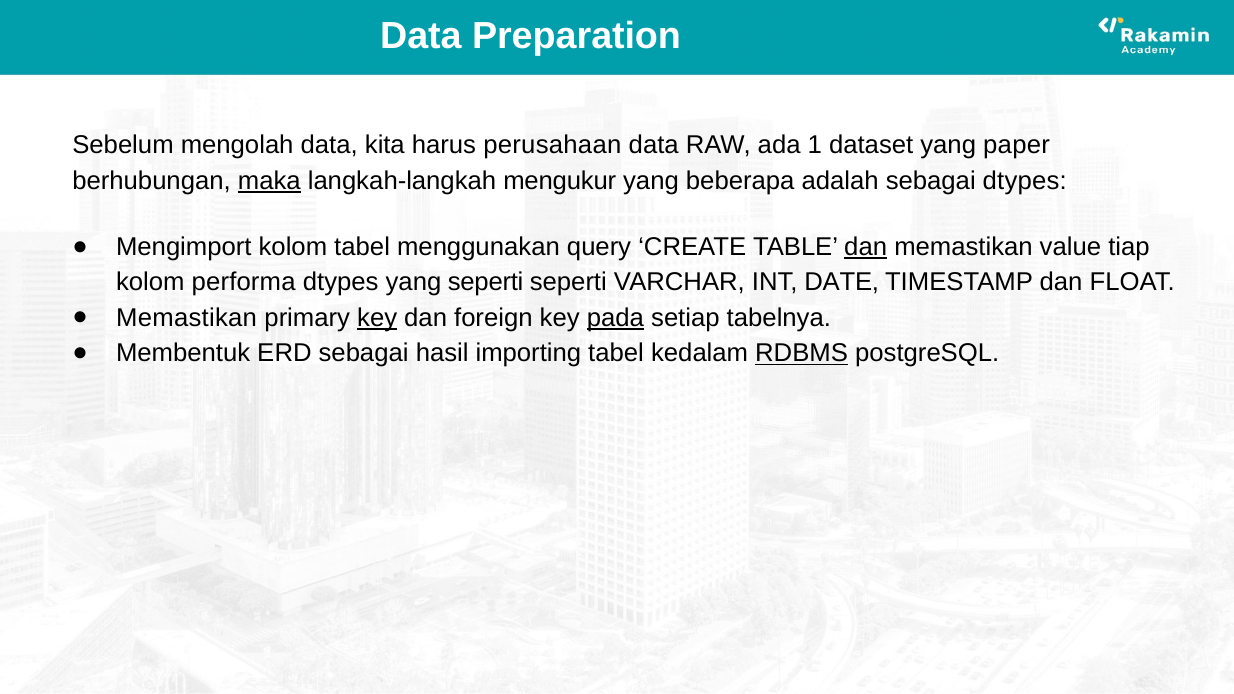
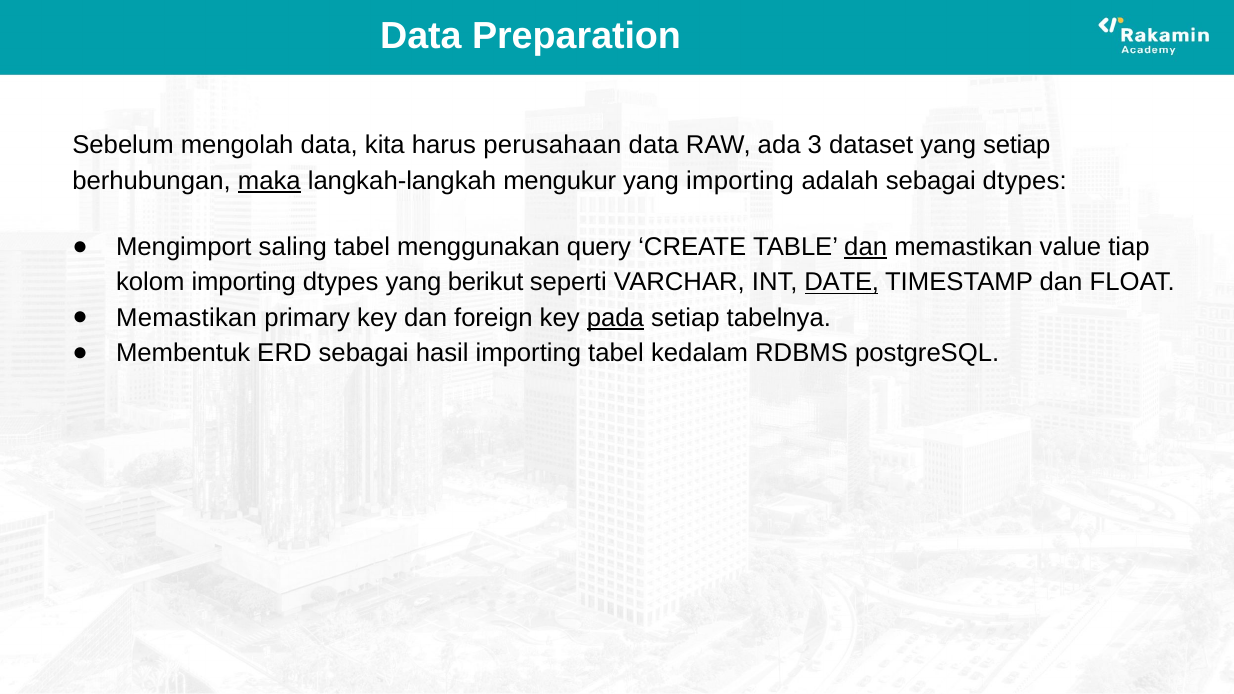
1: 1 -> 3 (815, 145)
yang paper: paper -> setiap (1017, 145)
yang beberapa: beberapa -> importing (740, 181)
Mengimport kolom: kolom -> saling (293, 247)
kolom performa: performa -> importing (244, 283)
yang seperti: seperti -> berikut (486, 283)
DATE underline: none -> present (842, 283)
key underline: present -> none (377, 318)
RDBMS underline: present -> none (802, 354)
